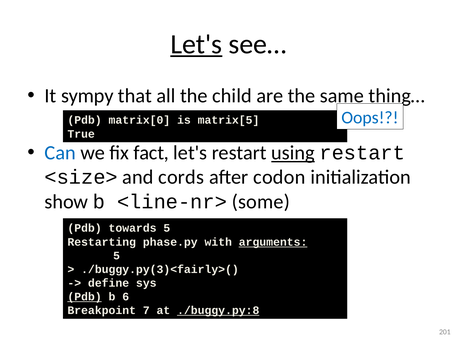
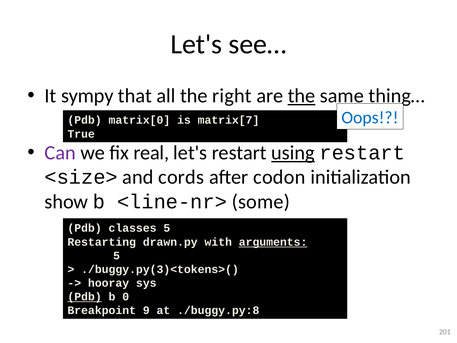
Let's underline: present -> none (196, 44)
child: child -> right (232, 96)
the underline: none -> present (302, 96)
matrix[5: matrix[5 -> matrix[7 (229, 120)
Can colour: blue -> purple (60, 153)
fact: fact -> real (151, 153)
towards: towards -> classes (133, 228)
phase.py: phase.py -> drawn.py (170, 242)
./buggy.py(3)<fairly>(: ./buggy.py(3)<fairly>( -> ./buggy.py(3)<tokens>( (160, 269)
define: define -> hooray (109, 283)
6: 6 -> 0 (126, 297)
7: 7 -> 9 (146, 310)
./buggy.py:8 underline: present -> none (218, 310)
